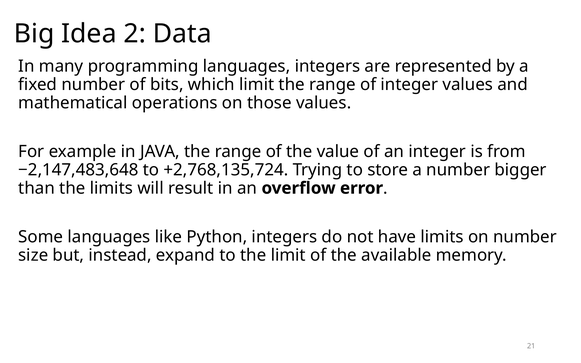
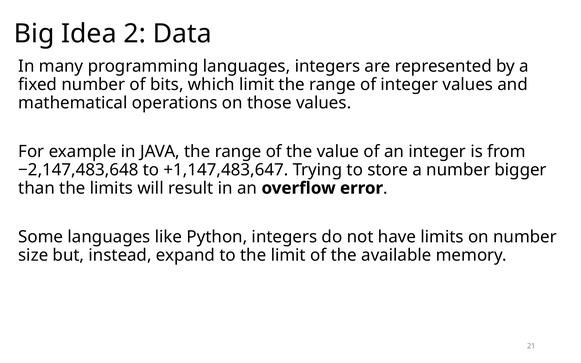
+2,768,135,724: +2,768,135,724 -> +1,147,483,647 (226, 170)
